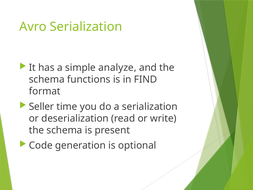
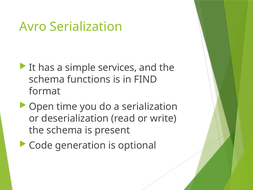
analyze: analyze -> services (117, 68)
Seller: Seller -> Open (41, 106)
